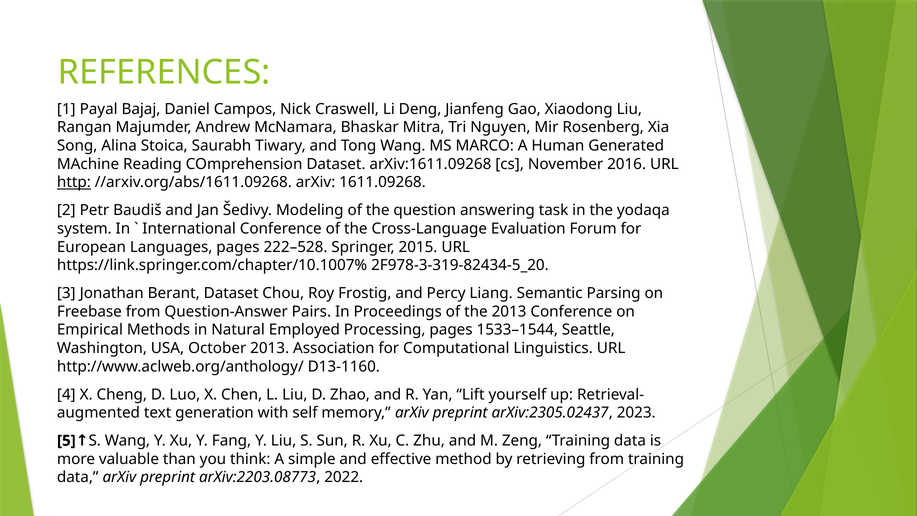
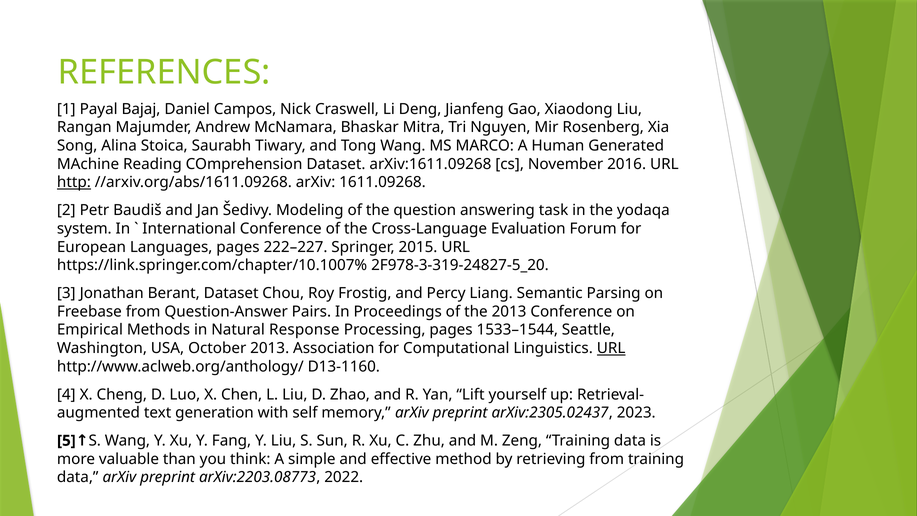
222–528: 222–528 -> 222–227 (295, 247)
2F978-3-319-82434-5_20: 2F978-3-319-82434-5_20 -> 2F978-3-319-24827-5_20 (460, 265)
Employed: Employed -> Response (304, 330)
URL underline: none -> present (611, 348)
